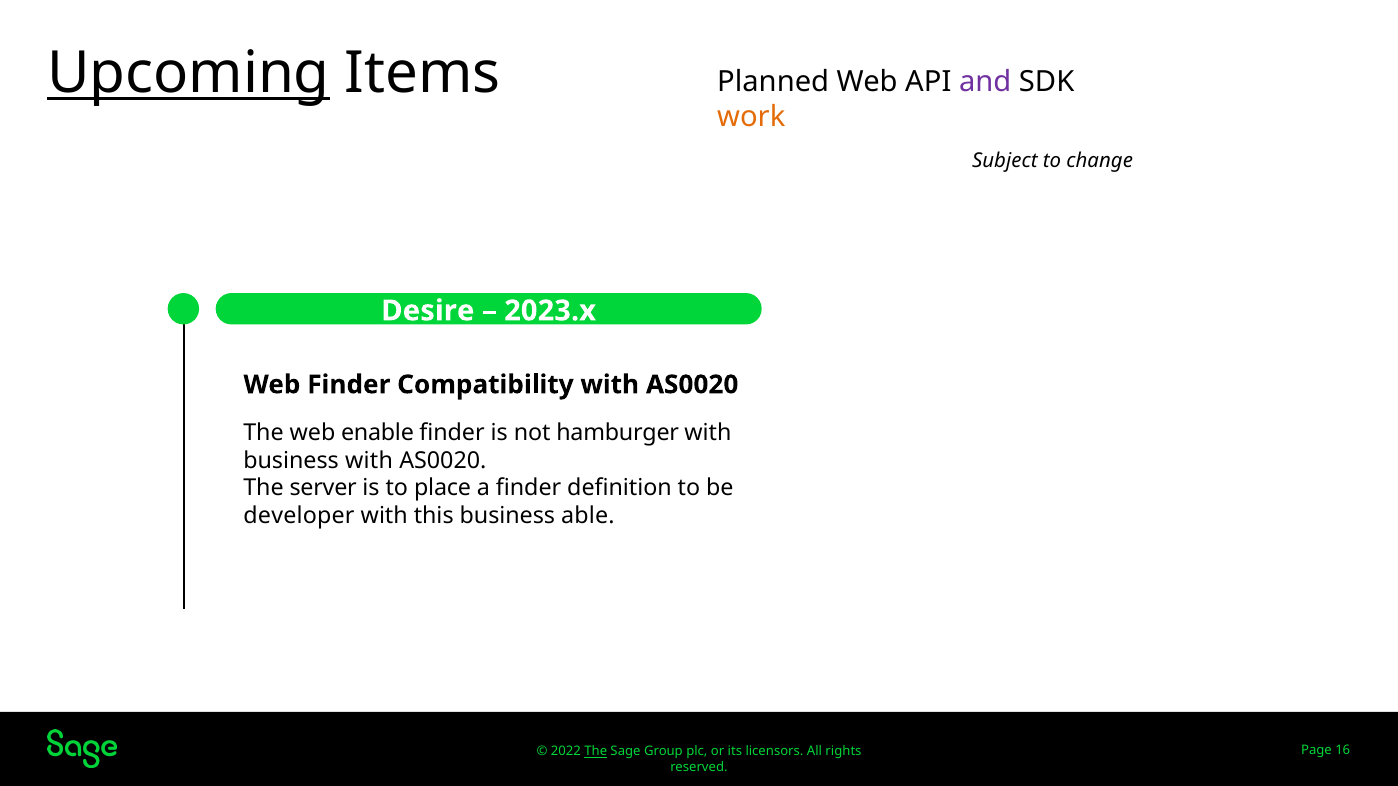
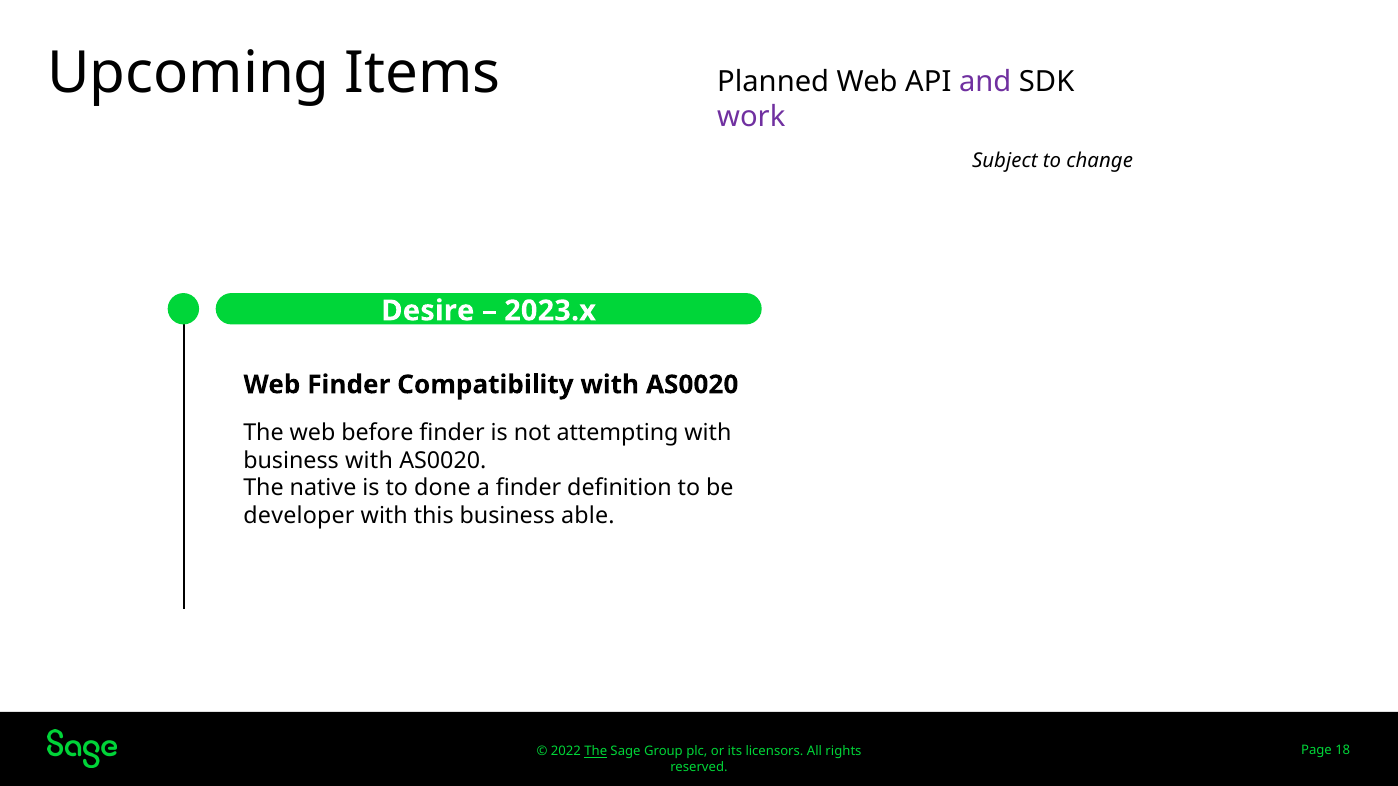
Upcoming underline: present -> none (188, 74)
work colour: orange -> purple (751, 117)
enable: enable -> before (377, 433)
hamburger: hamburger -> attempting (618, 433)
server: server -> native (323, 489)
place: place -> done (442, 489)
16: 16 -> 18 (1343, 750)
